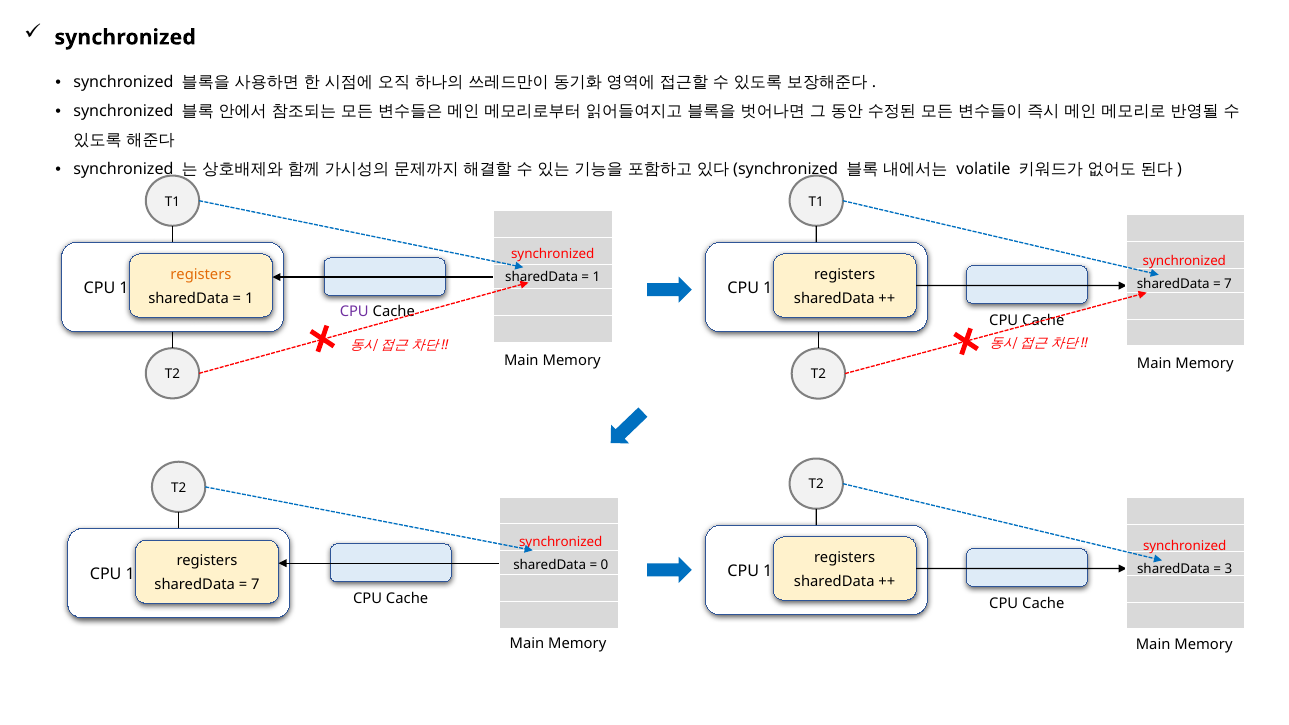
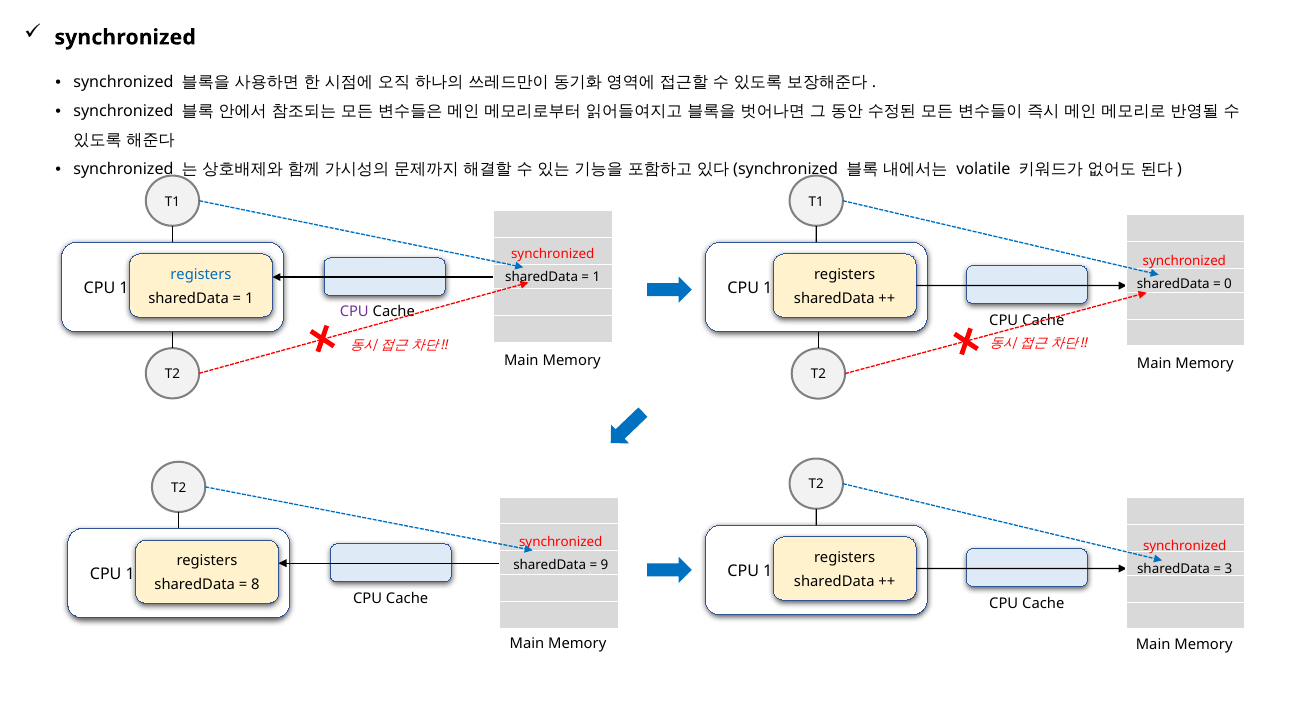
registers colour: orange -> blue (201, 274)
7: 7 -> 0 (1228, 284)
0: 0 -> 9 (604, 565)
7: 7 -> 8 (255, 585)
